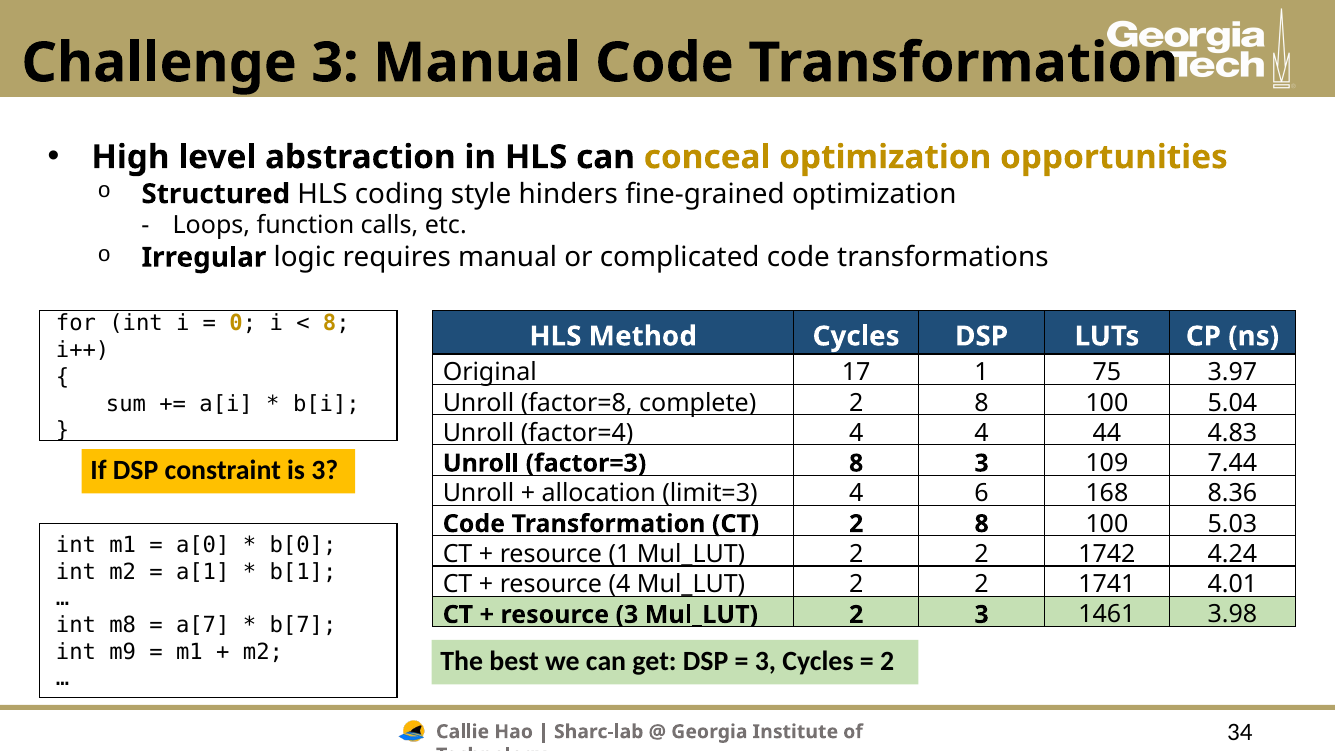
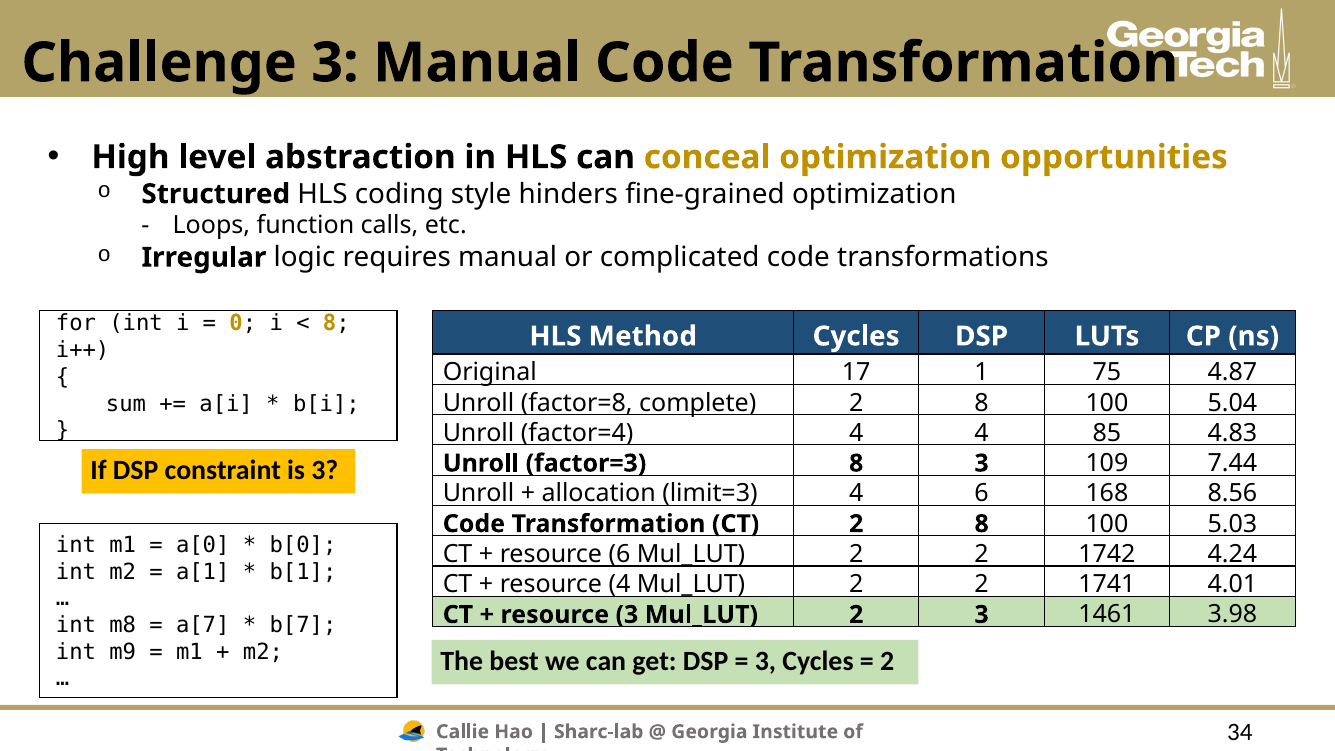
3.97: 3.97 -> 4.87 (1232, 372)
44: 44 -> 85 (1107, 433)
8.36: 8.36 -> 8.56 (1232, 494)
resource 1: 1 -> 6 (620, 554)
